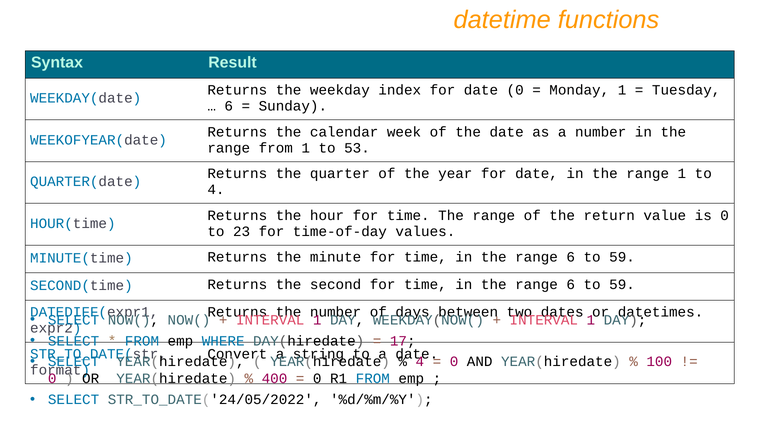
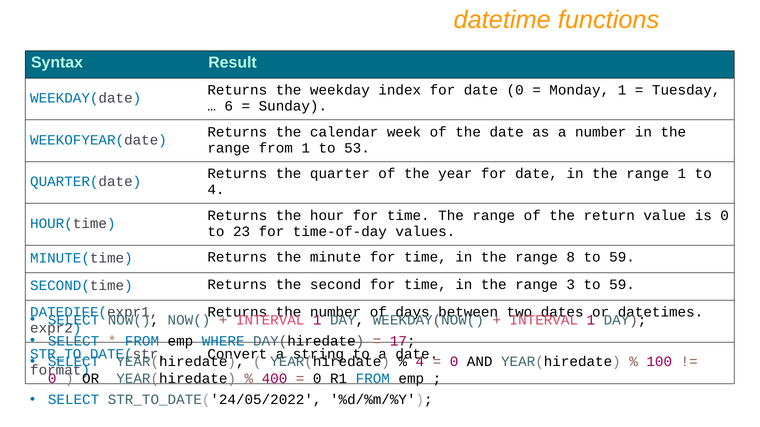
6: 6 -> 8 (571, 257)
6: 6 -> 3 (571, 285)
